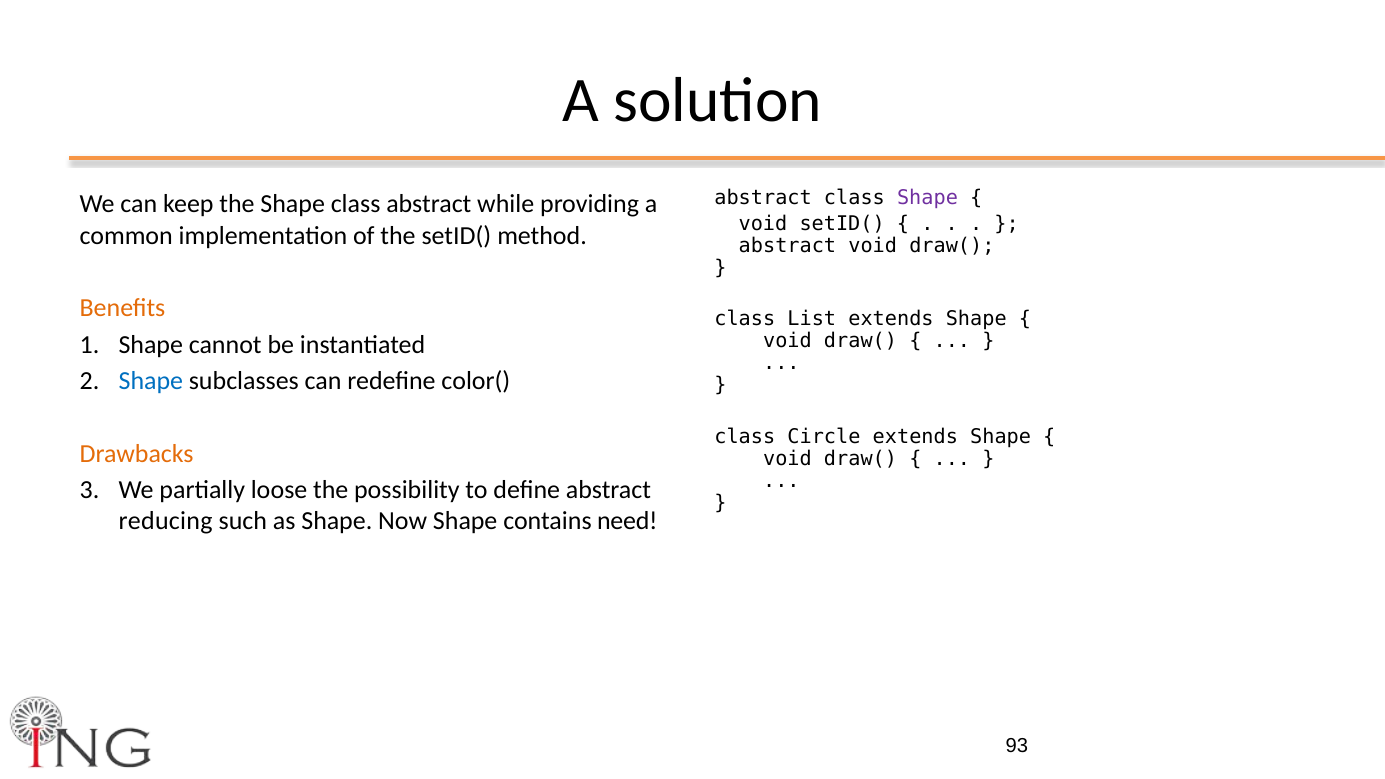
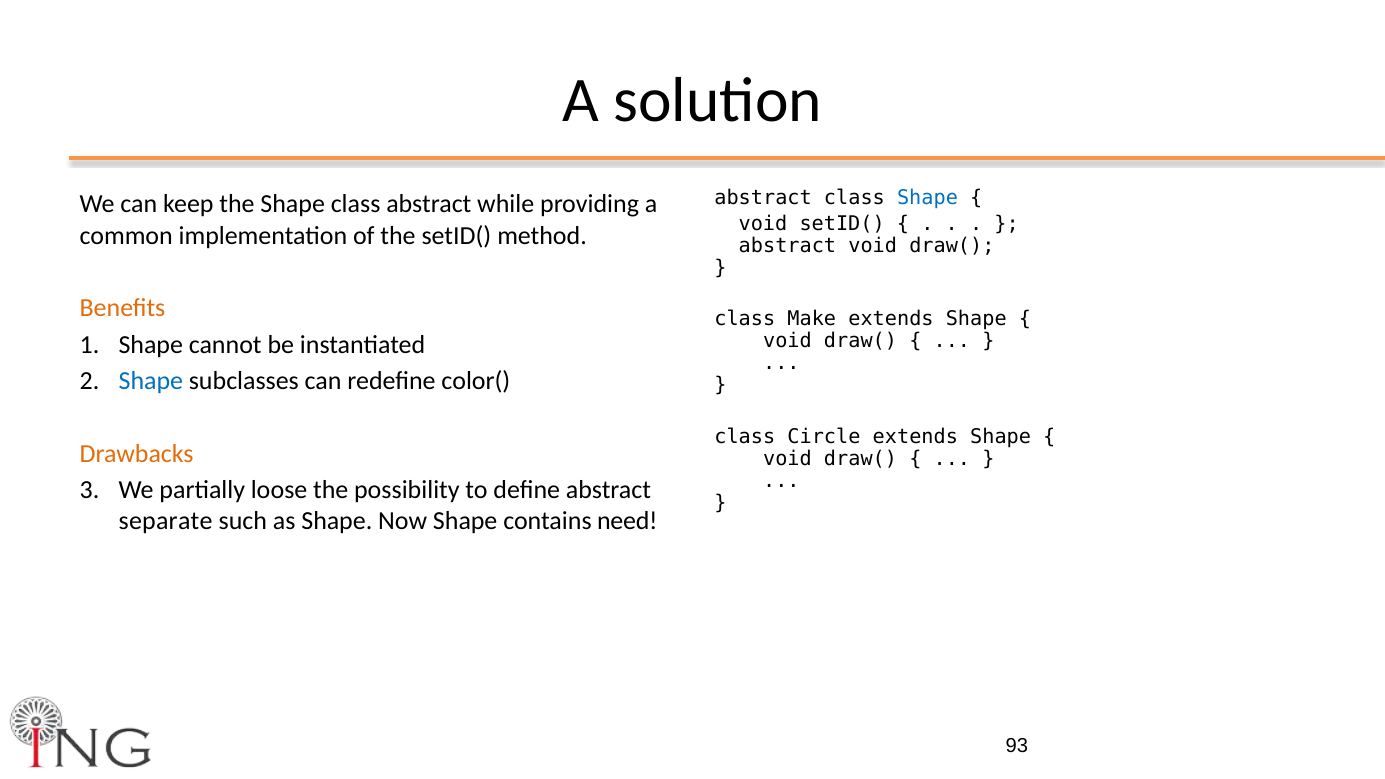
Shape colour: purple -> blue (927, 198)
List: List -> Make (812, 319)
reducing: reducing -> separate (166, 521)
